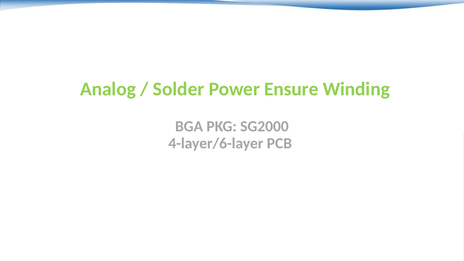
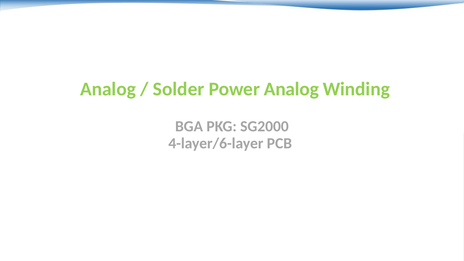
Power Ensure: Ensure -> Analog (291, 89)
